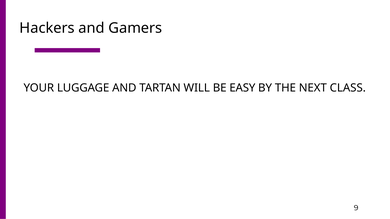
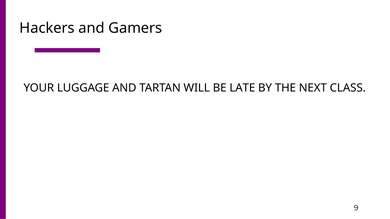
EASY: EASY -> LATE (242, 88)
